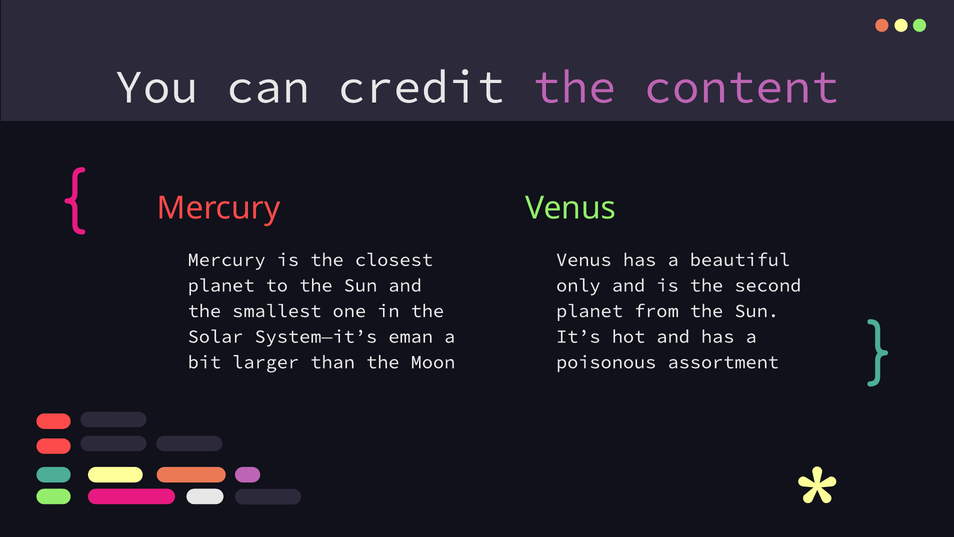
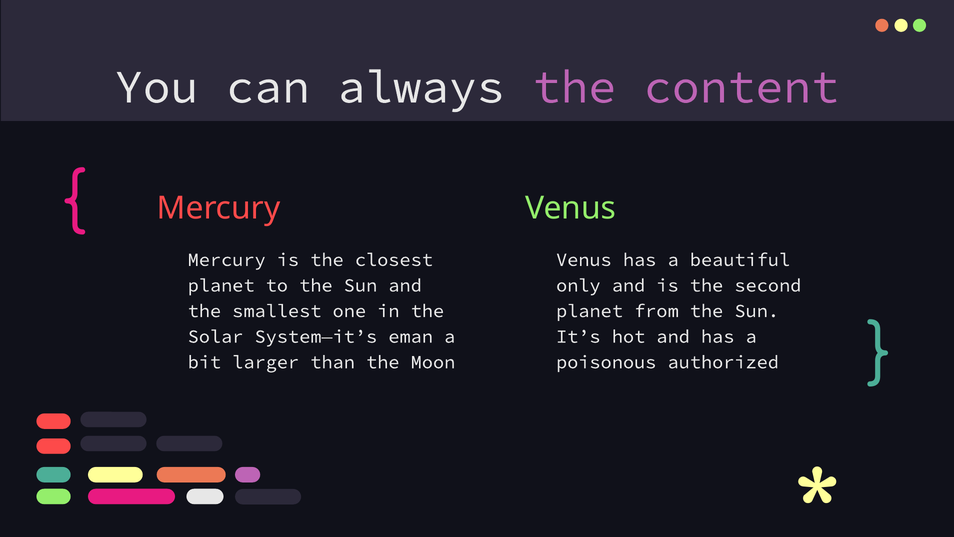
credit: credit -> always (421, 87)
assortment: assortment -> authorized (723, 362)
